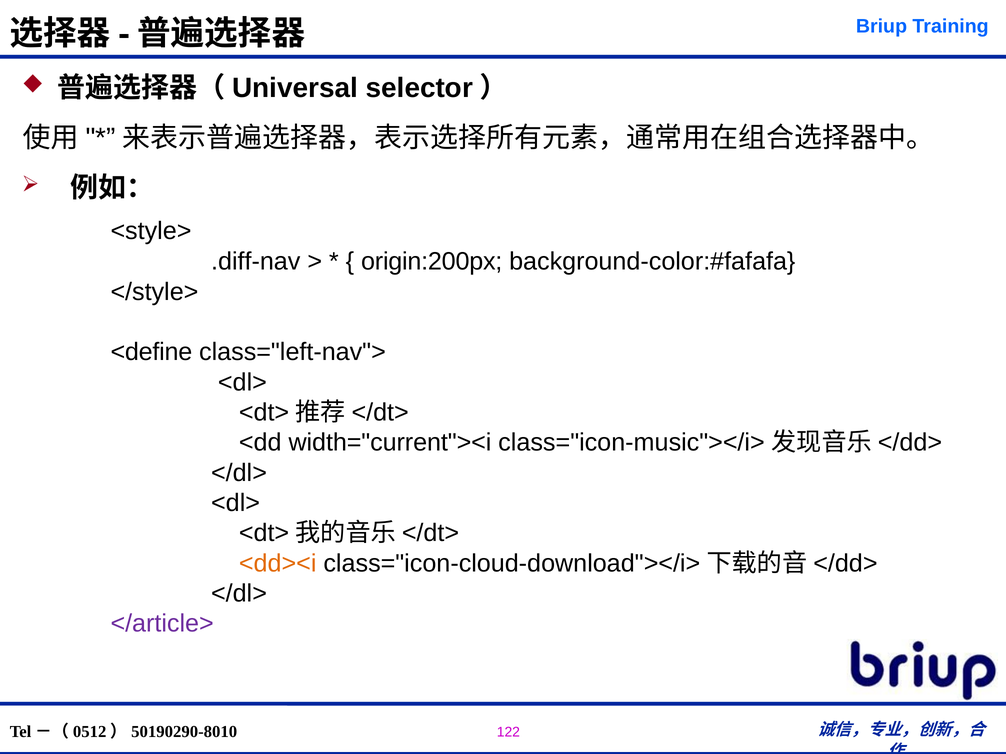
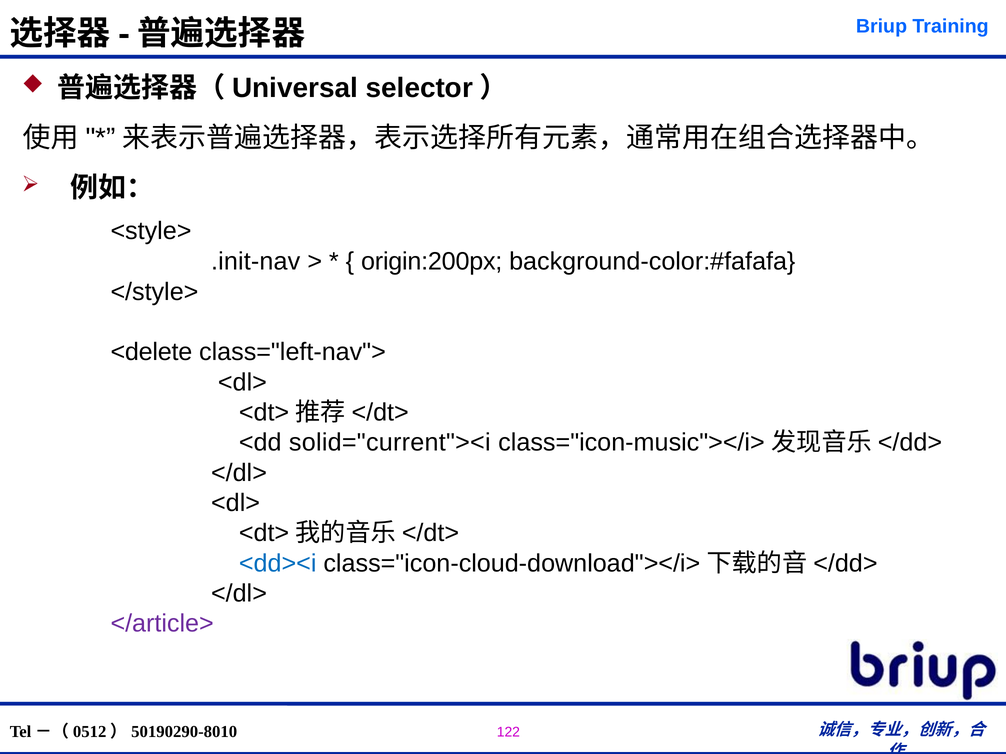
.diff-nav: .diff-nav -> .init-nav (256, 262)
<define: <define -> <delete (151, 352)
width="current"><i: width="current"><i -> solid="current"><i (390, 443)
<dd><i colour: orange -> blue (278, 564)
